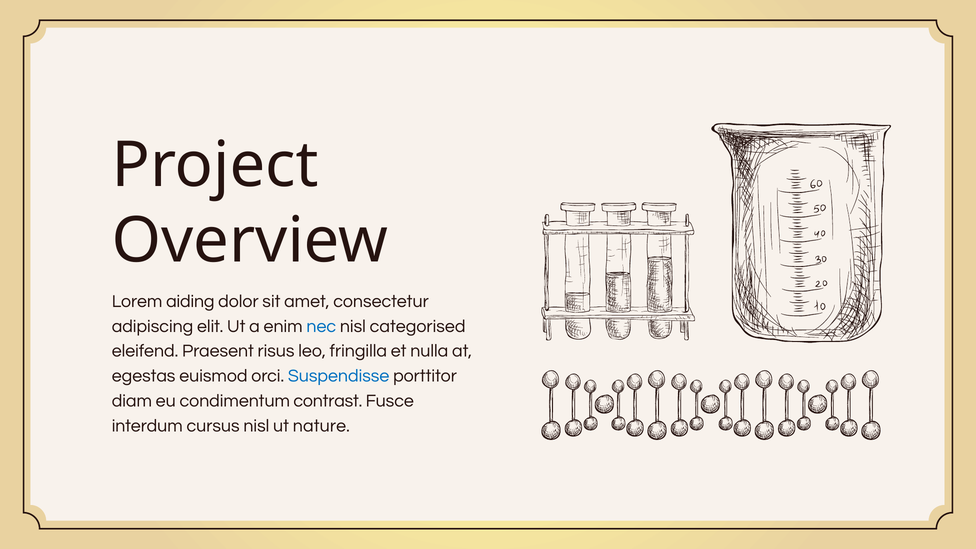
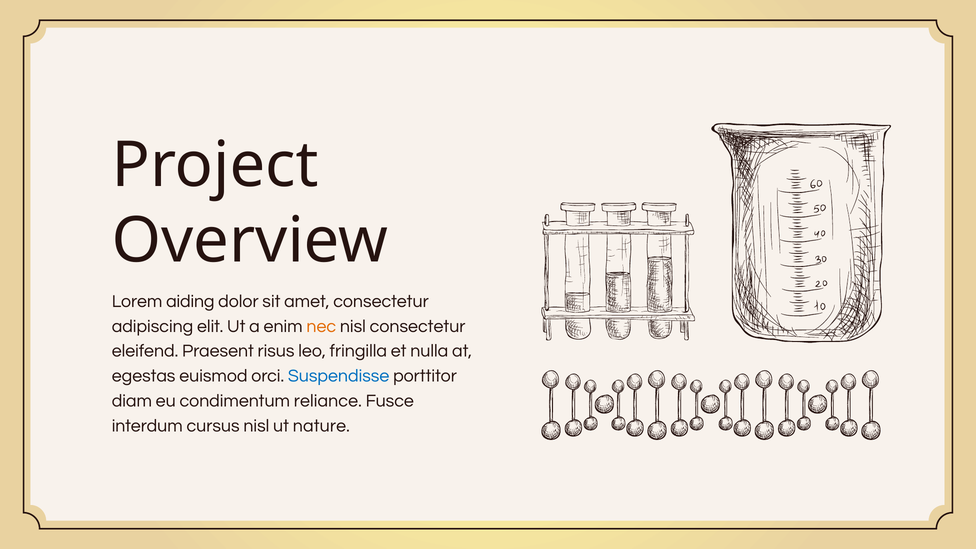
nec colour: blue -> orange (321, 326)
nisl categorised: categorised -> consectetur (418, 326)
contrast: contrast -> reliance (328, 401)
